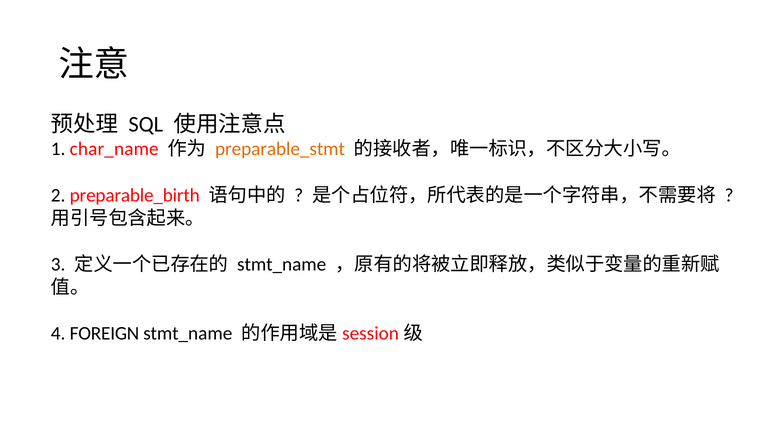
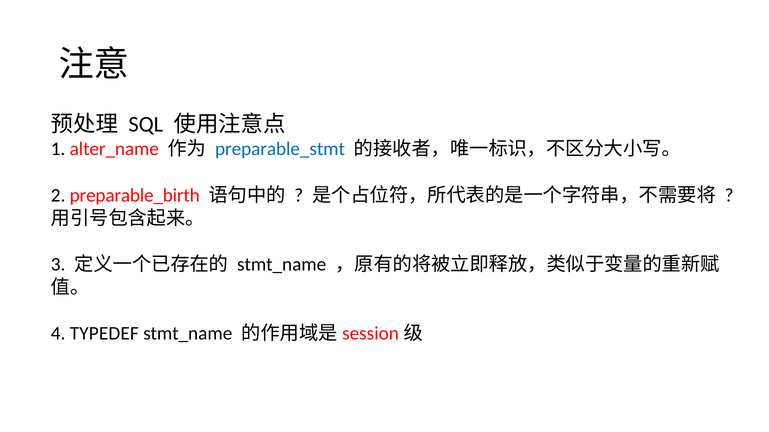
char_name: char_name -> alter_name (114, 149)
preparable_stmt colour: orange -> blue (280, 149)
FOREIGN: FOREIGN -> TYPEDEF (104, 334)
